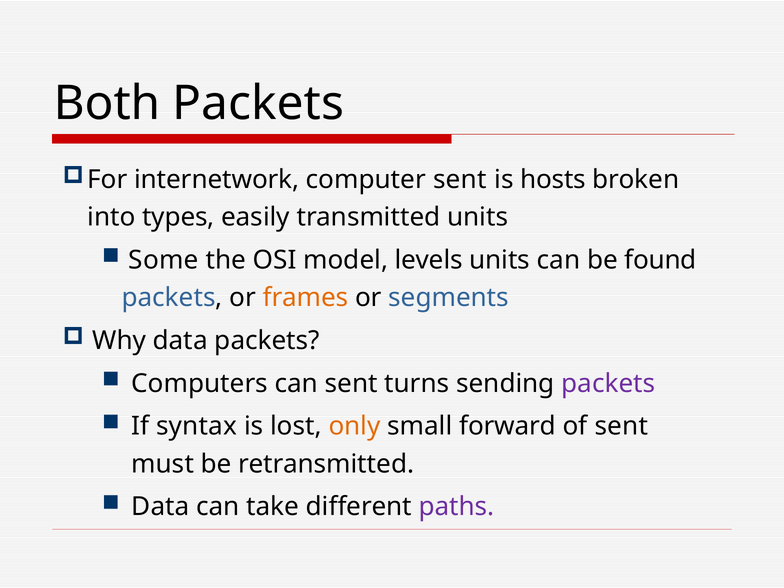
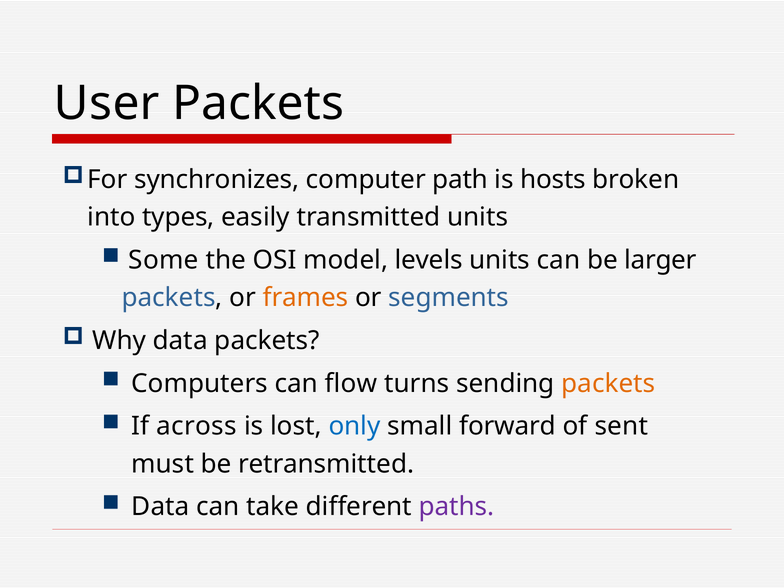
Both: Both -> User (107, 103)
internetwork: internetwork -> synchronizes (217, 180)
computer sent: sent -> path (460, 180)
found: found -> larger (660, 260)
can sent: sent -> flow (351, 383)
packets colour: purple -> orange (608, 383)
syntax: syntax -> across (197, 426)
only colour: orange -> blue (355, 426)
